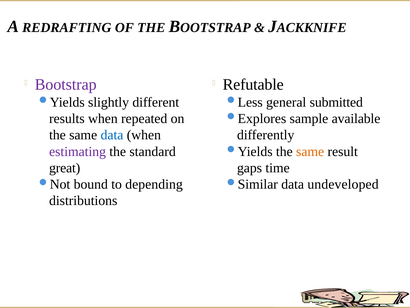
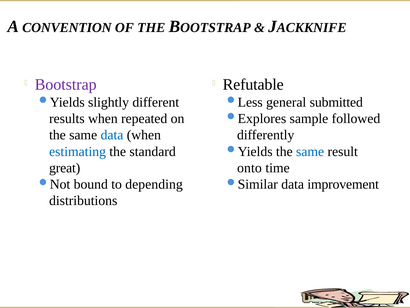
REDRAFTING: REDRAFTING -> CONVENTION (67, 28)
available: available -> followed (356, 118)
estimating colour: purple -> blue (78, 151)
same colour: orange -> blue (310, 151)
gaps: gaps -> onto (249, 168)
undeveloped: undeveloped -> improvement (343, 184)
